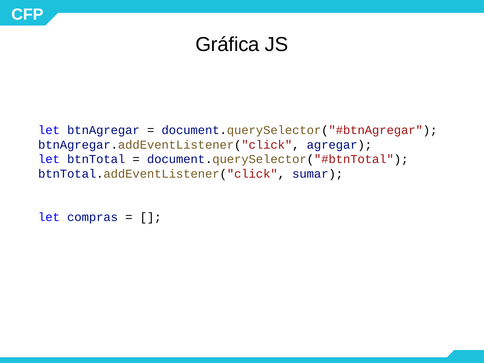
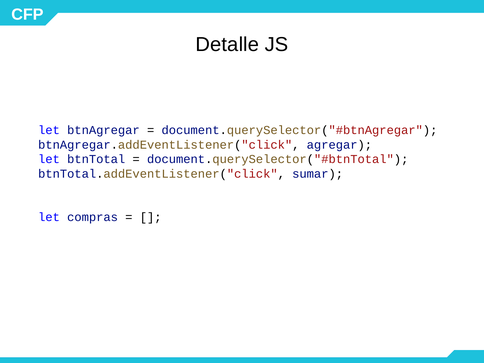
Gráfica: Gráfica -> Detalle (227, 45)
